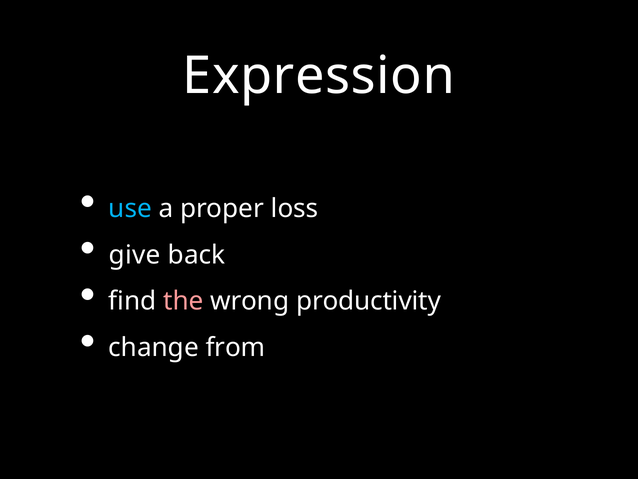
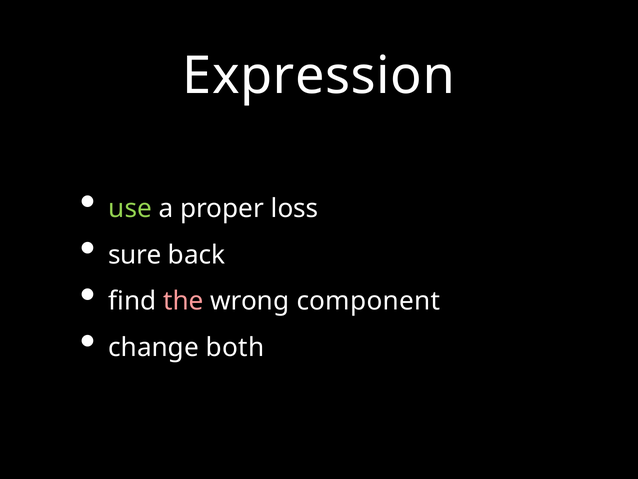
use colour: light blue -> light green (130, 208)
give: give -> sure (135, 255)
productivity: productivity -> component (368, 301)
from: from -> both (235, 347)
